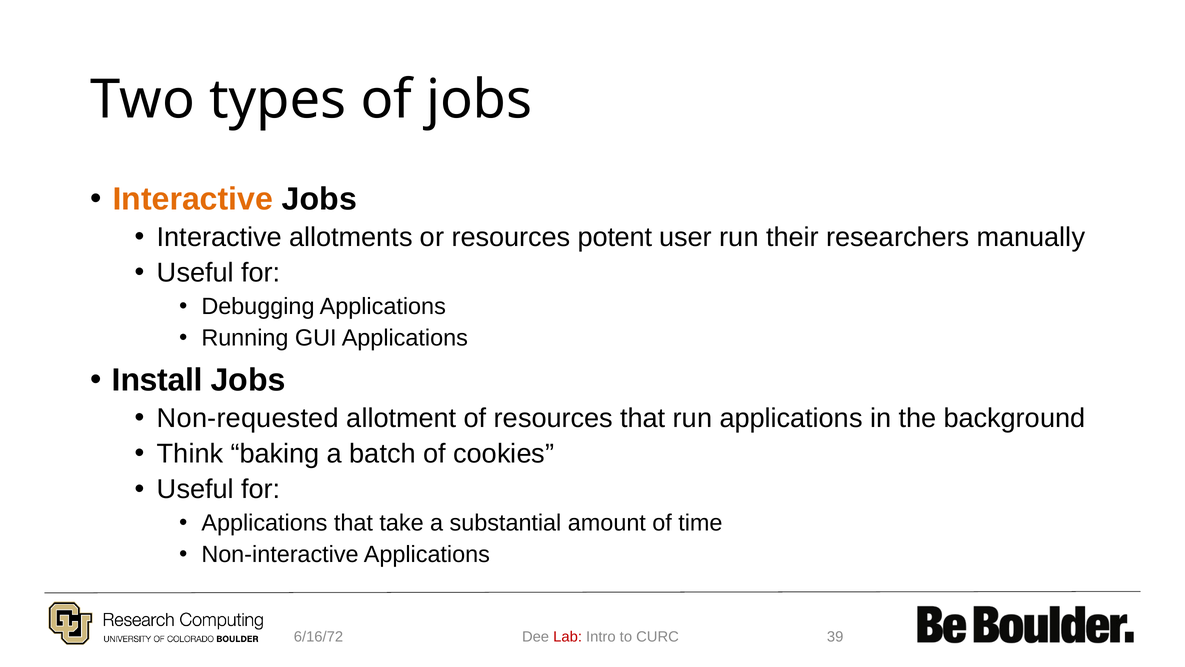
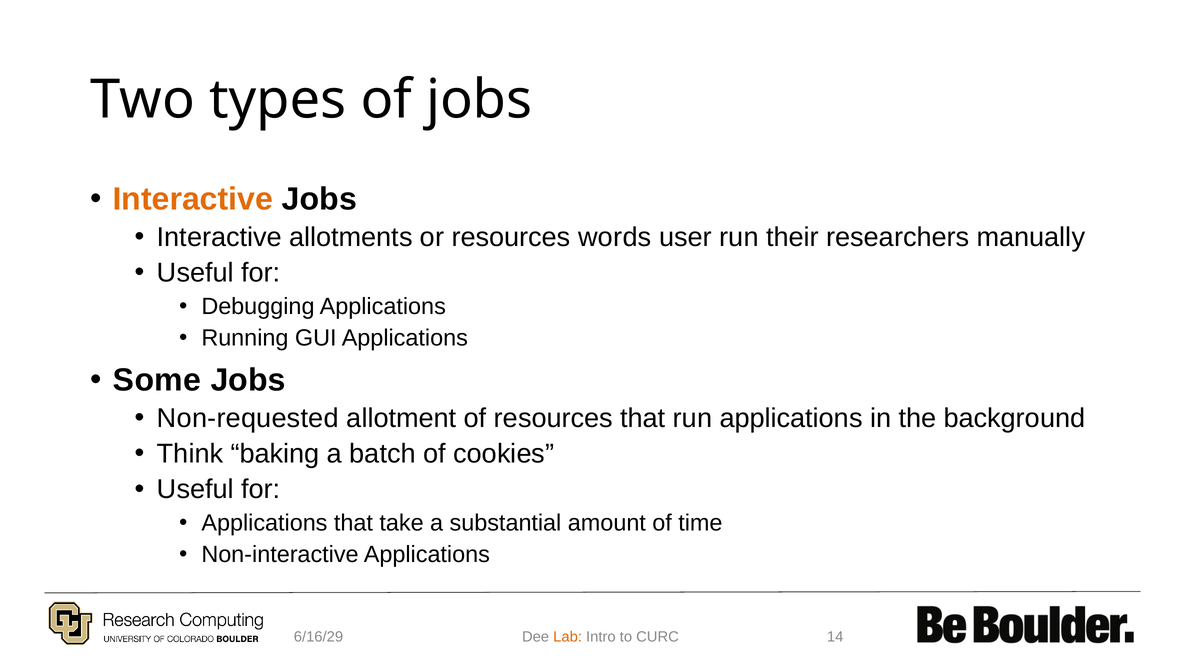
potent: potent -> words (615, 237)
Install: Install -> Some (157, 380)
6/16/72: 6/16/72 -> 6/16/29 (318, 637)
Lab colour: red -> orange (568, 637)
39: 39 -> 14 (835, 637)
